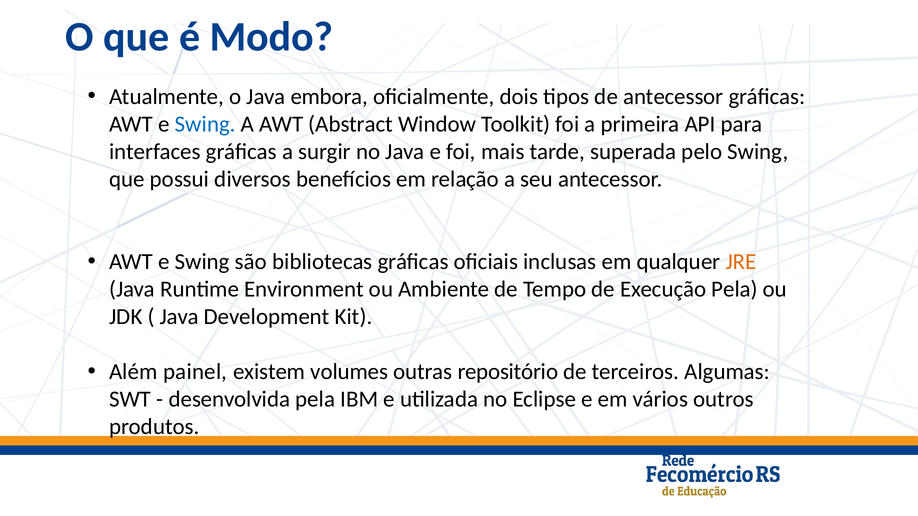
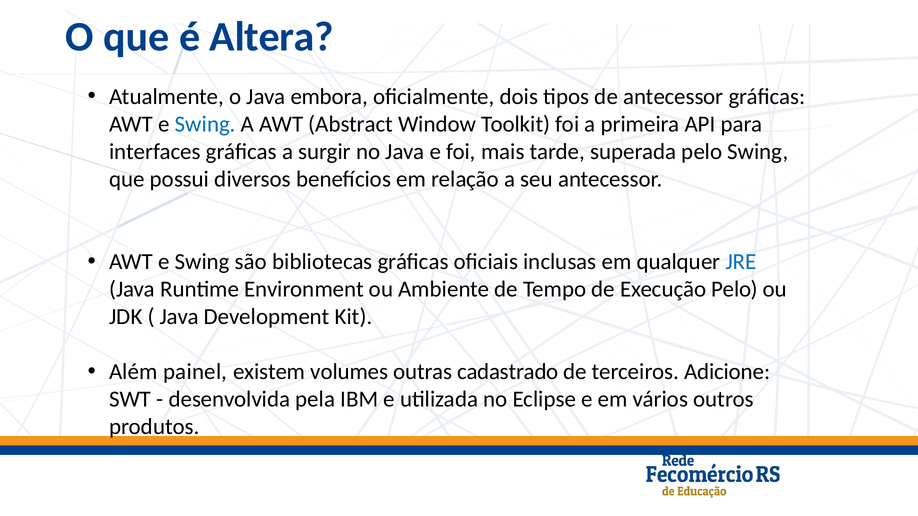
Modo: Modo -> Altera (272, 37)
JRE colour: orange -> blue (741, 262)
Execução Pela: Pela -> Pelo (735, 290)
repositório: repositório -> cadastrado (508, 372)
Algumas: Algumas -> Adicione (727, 372)
